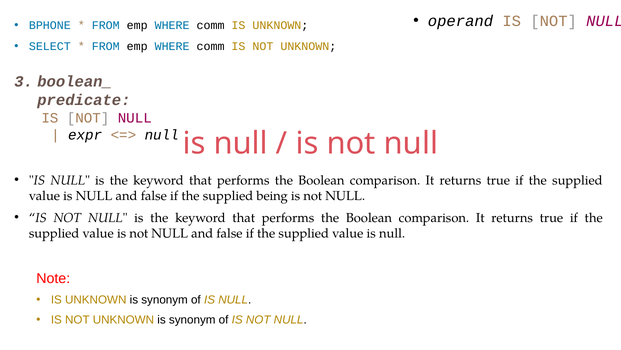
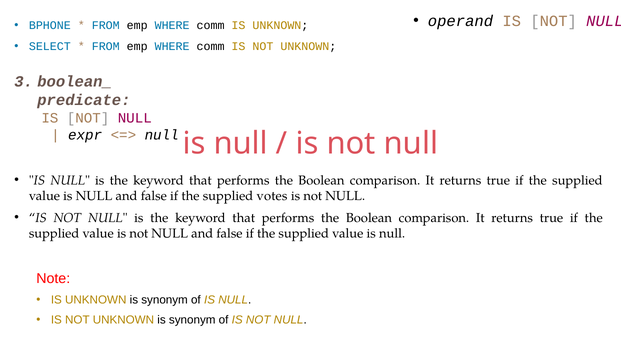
being: being -> votes (272, 196)
